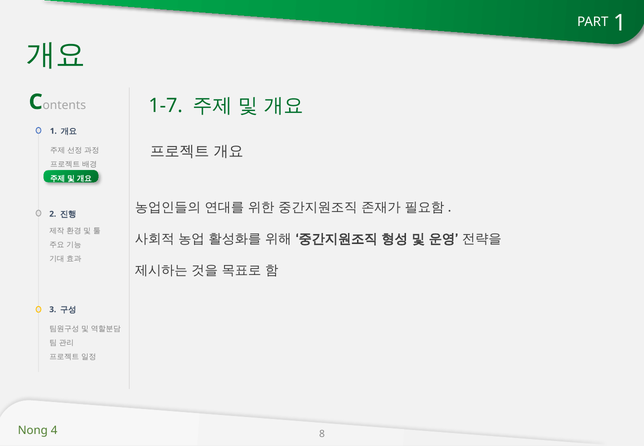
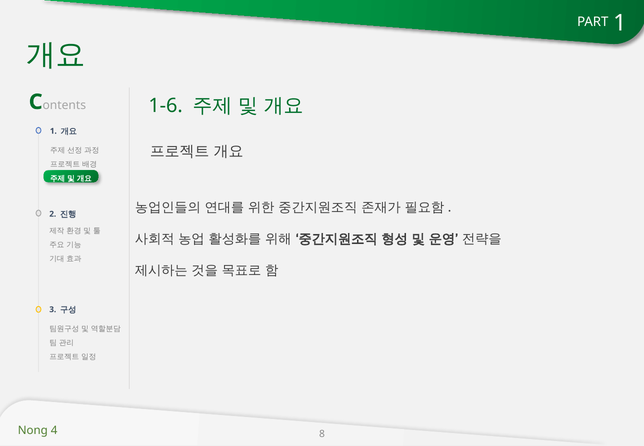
1-7: 1-7 -> 1-6 (166, 106)
